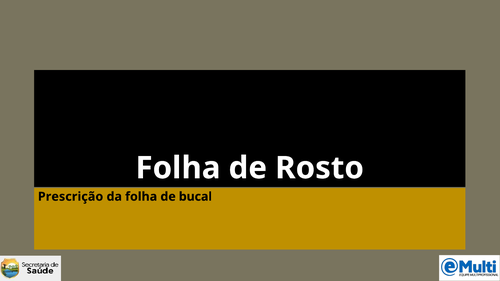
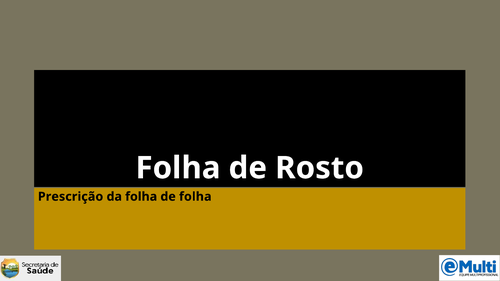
de bucal: bucal -> folha (195, 197)
